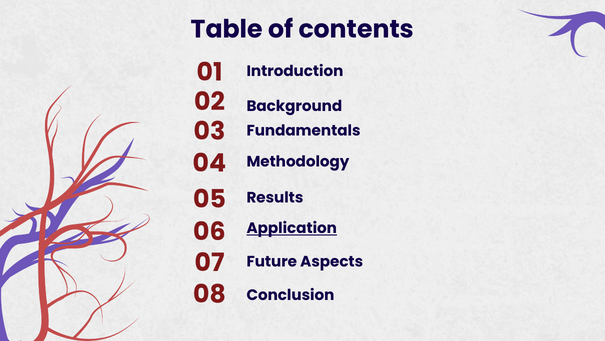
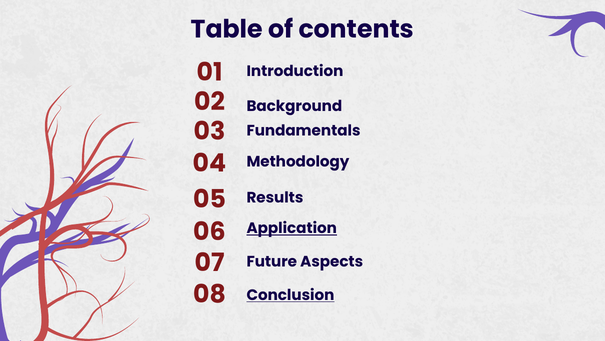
Conclusion underline: none -> present (290, 295)
